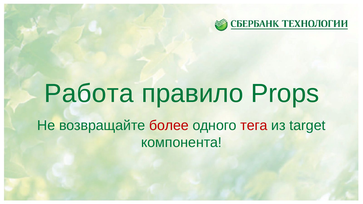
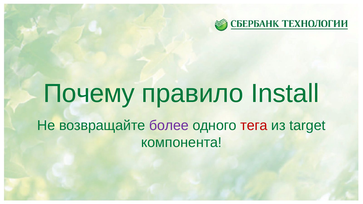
Работа: Работа -> Почему (89, 94)
Props: Props -> Install (285, 94)
более colour: red -> purple (169, 126)
